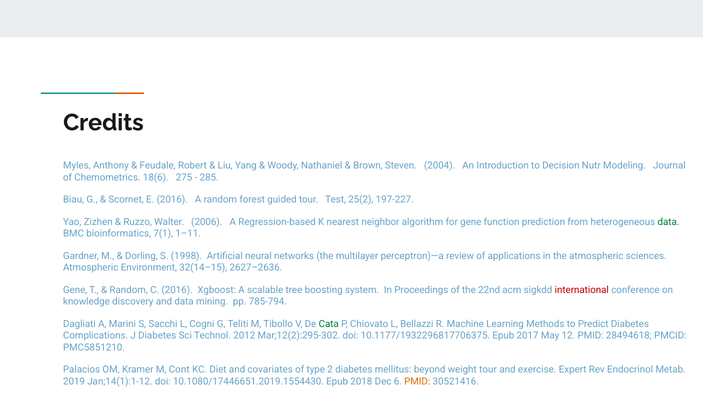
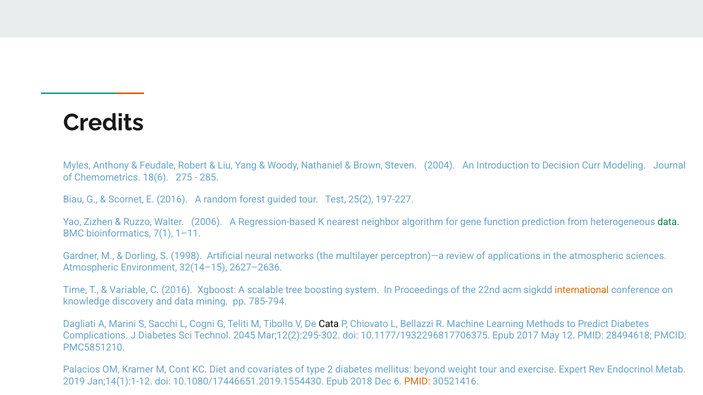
Nutr: Nutr -> Curr (591, 166)
Gene: Gene -> Time (75, 290)
Random: Random -> Variable (129, 290)
international colour: red -> orange (582, 290)
Cata colour: green -> black (329, 324)
2012: 2012 -> 2045 (244, 336)
